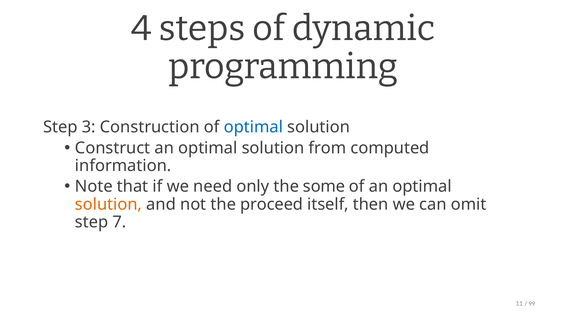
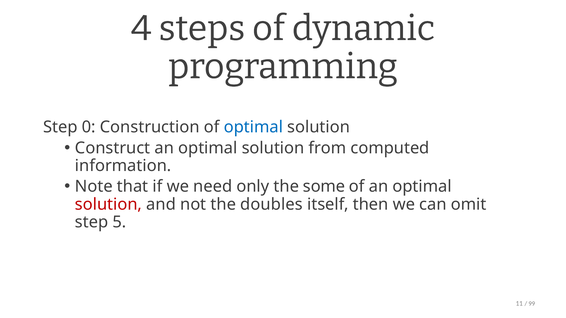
3: 3 -> 0 (89, 127)
solution colour: orange -> red (109, 205)
proceed: proceed -> doubles (272, 205)
7: 7 -> 5 (119, 222)
